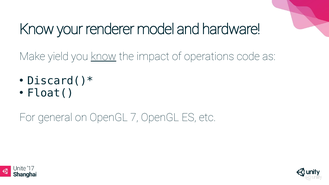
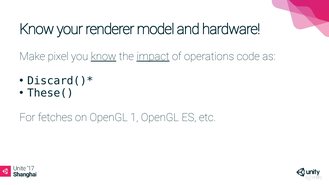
yield: yield -> pixel (58, 56)
impact underline: none -> present (153, 56)
Float(: Float( -> These( (50, 93)
general: general -> fetches (55, 118)
7: 7 -> 1 (134, 118)
